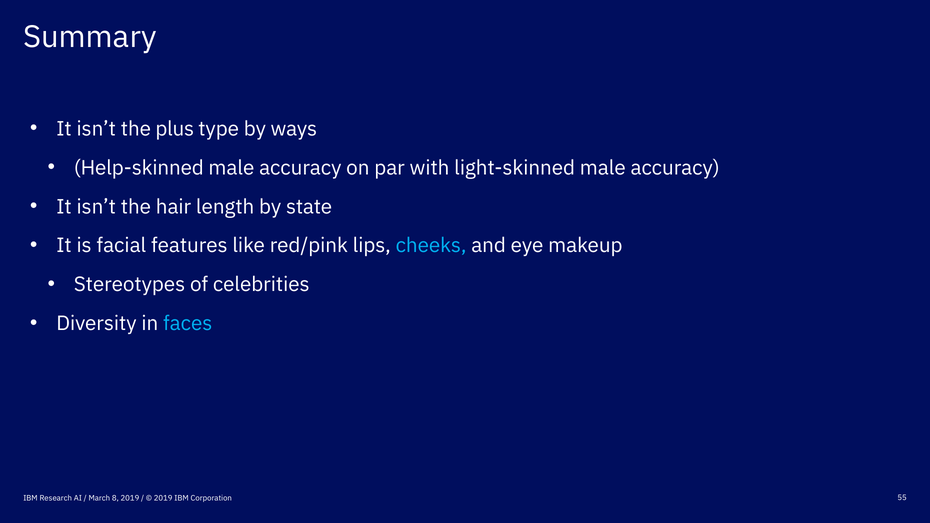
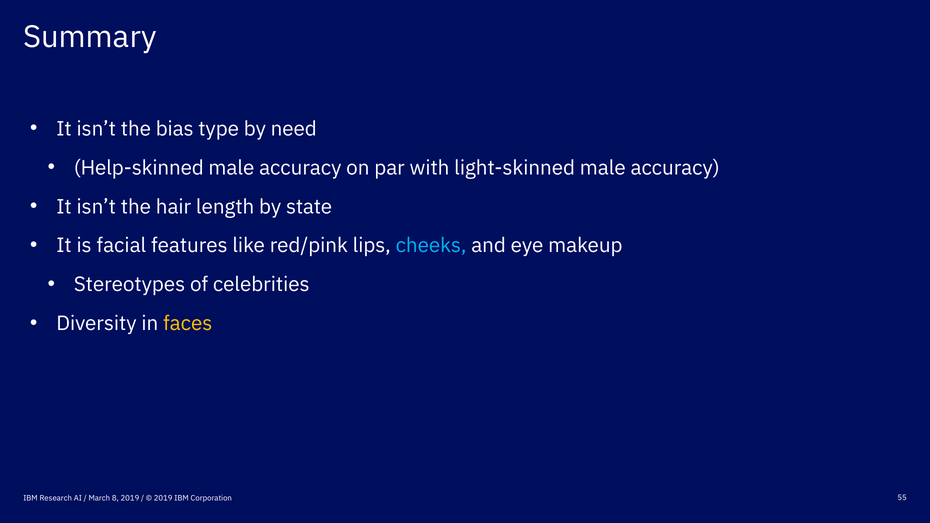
plus: plus -> bias (175, 129)
ways: ways -> need (294, 129)
faces colour: light blue -> yellow (188, 324)
